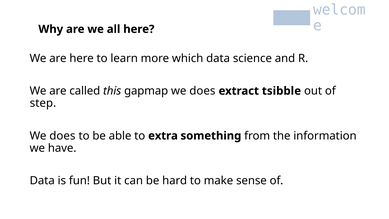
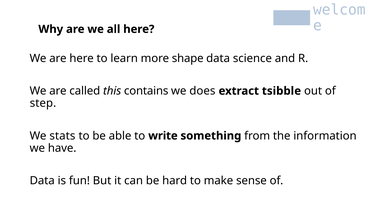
which: which -> shape (188, 58)
gapmap: gapmap -> contains (146, 91)
does: does -> stats (62, 136)
extra: extra -> write (163, 136)
